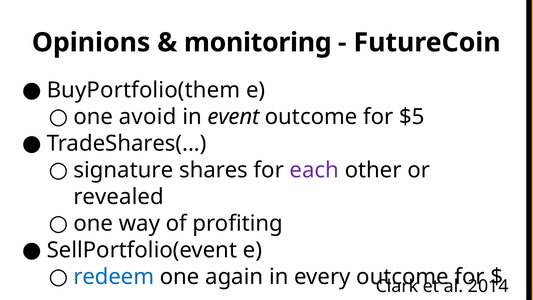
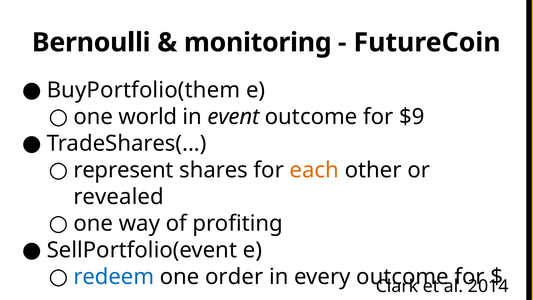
Opinions: Opinions -> Bernoulli (91, 43)
avoid: avoid -> world (148, 117)
$5: $5 -> $9 (412, 117)
signature: signature -> represent (123, 170)
each colour: purple -> orange (314, 170)
again: again -> order (234, 277)
